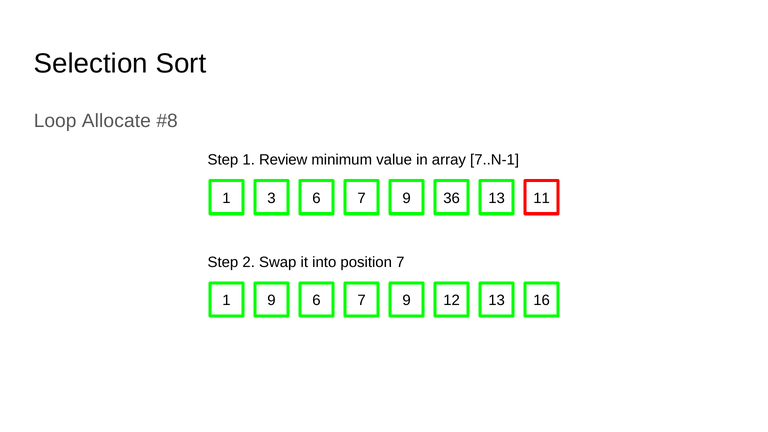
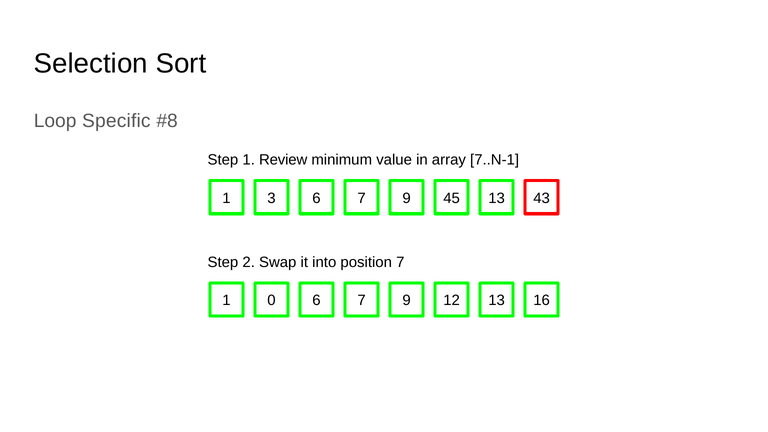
Allocate: Allocate -> Specific (116, 121)
36: 36 -> 45 (452, 198)
11: 11 -> 43 (542, 198)
1 9: 9 -> 0 (272, 301)
